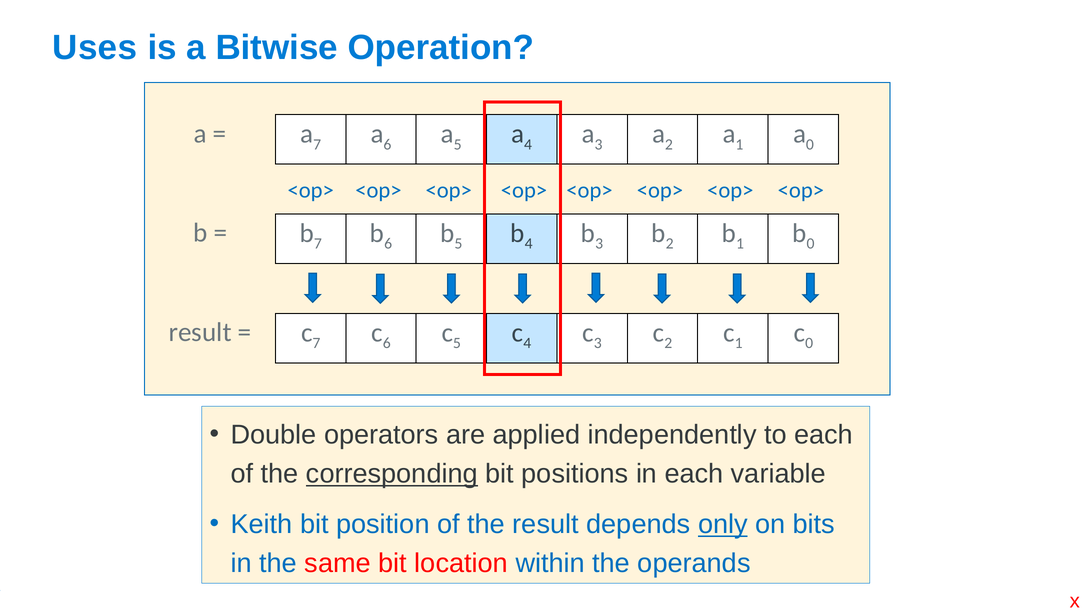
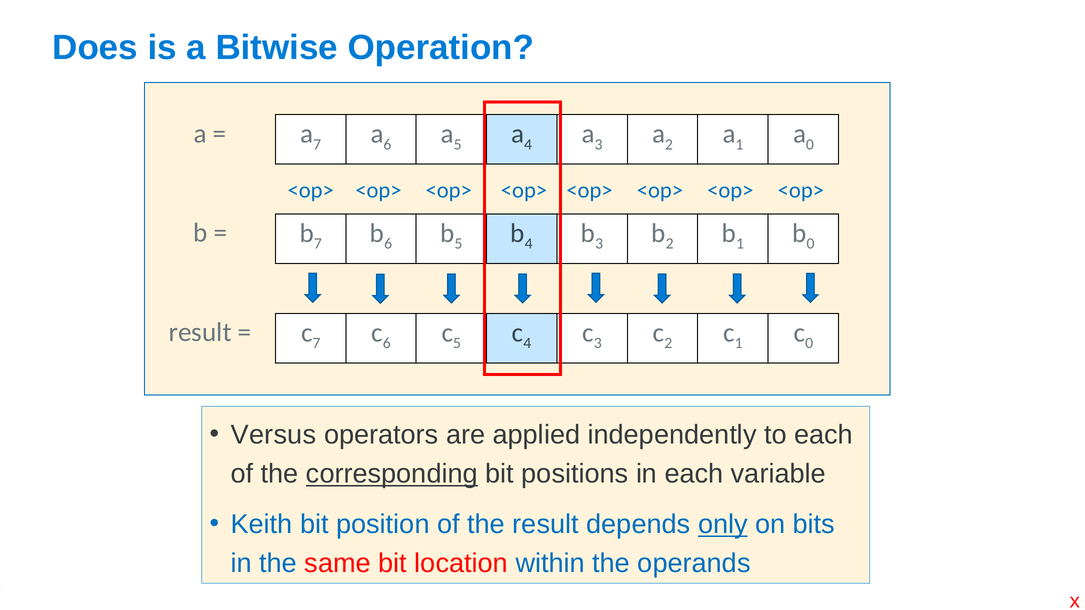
Uses: Uses -> Does (95, 48)
Double: Double -> Versus (273, 435)
